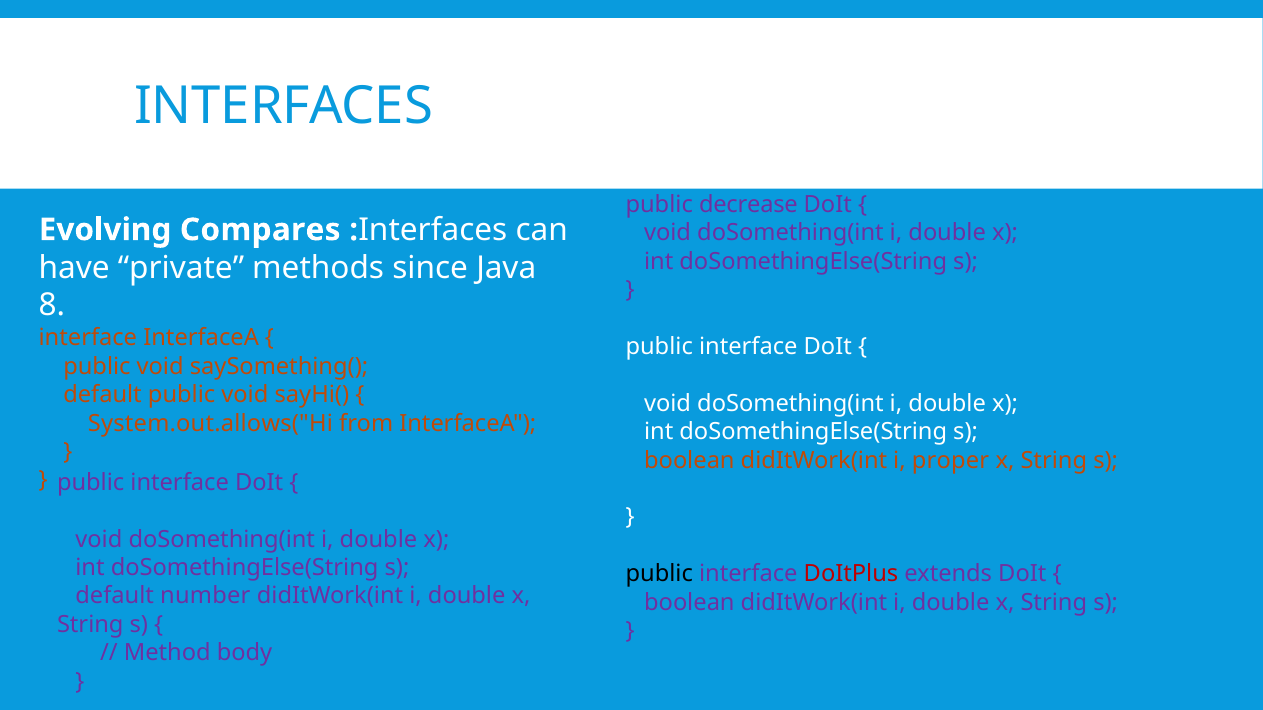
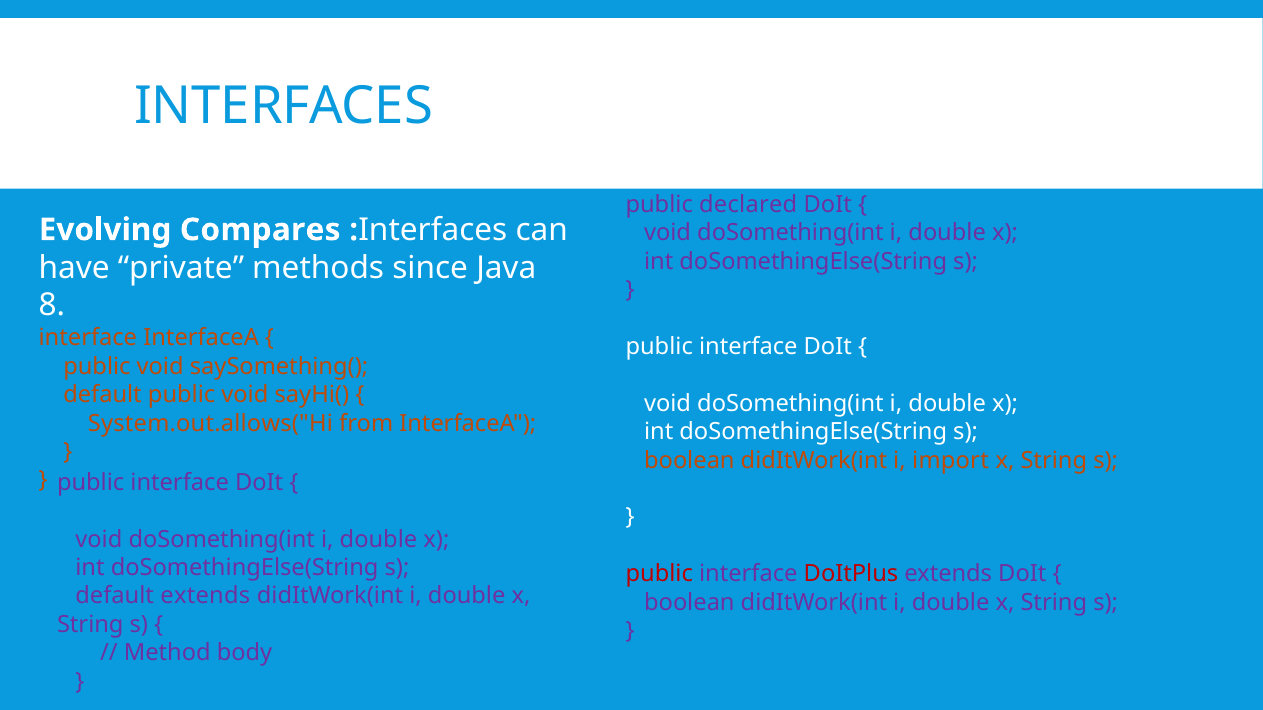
decrease: decrease -> declared (748, 205)
proper: proper -> import (950, 461)
public colour: black -> red (659, 574)
default number: number -> extends (205, 597)
